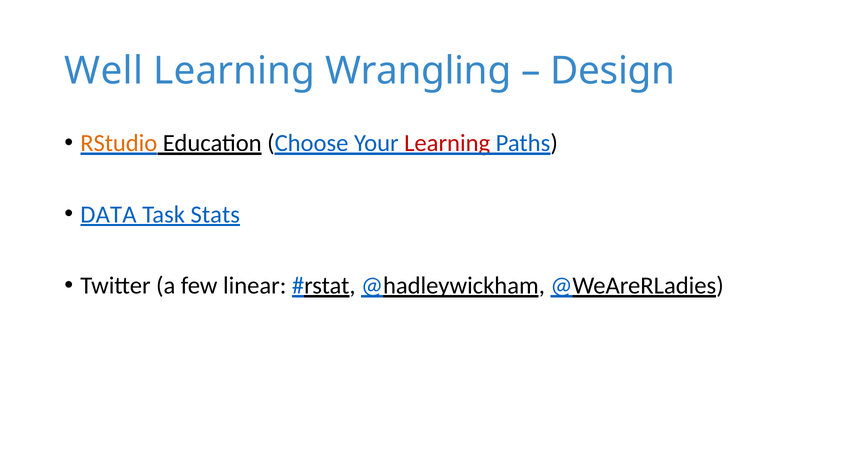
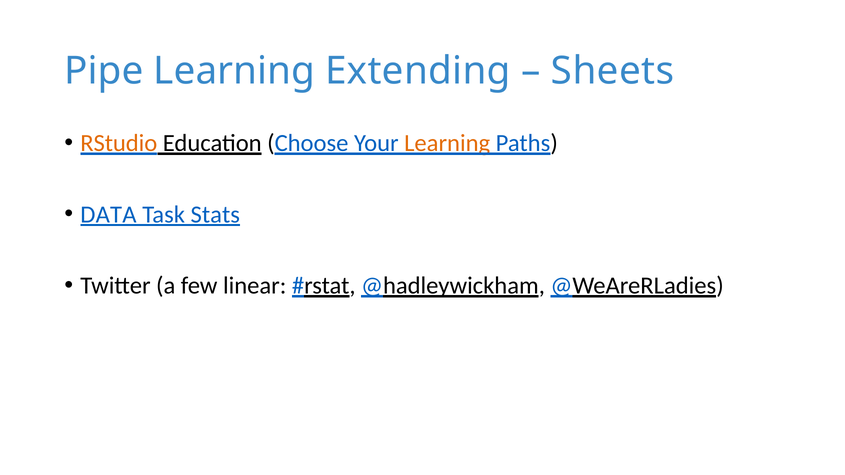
Well: Well -> Pipe (104, 71)
Wrangling: Wrangling -> Extending (418, 71)
Design: Design -> Sheets (613, 71)
Learning colour: red -> orange (447, 143)
